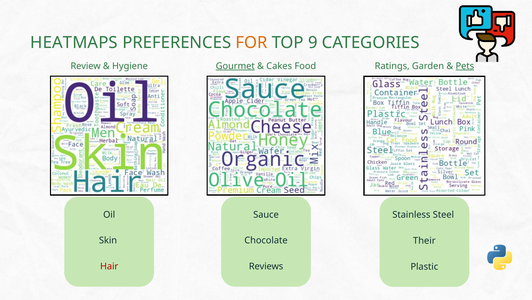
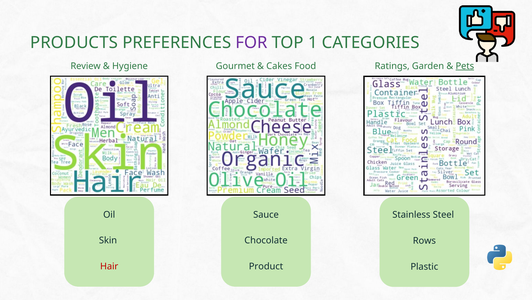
HEATMAPS: HEATMAPS -> PRODUCTS (74, 43)
FOR colour: orange -> purple (251, 43)
9: 9 -> 1 (313, 43)
Gourmet underline: present -> none (235, 66)
Their: Their -> Rows (424, 240)
Reviews: Reviews -> Product (266, 266)
